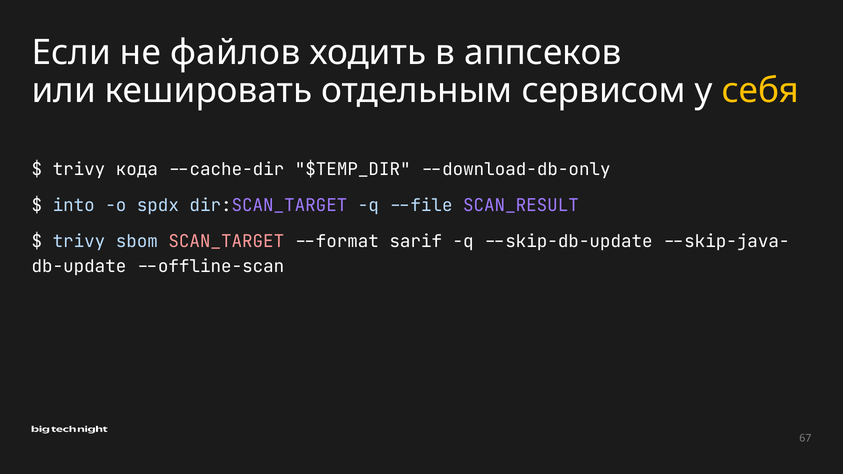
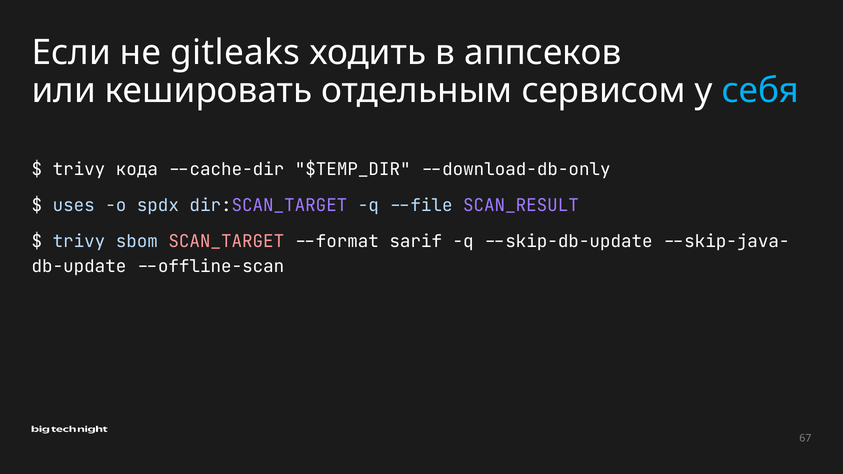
файлов: файлов -> gitleaks (235, 53)
себя colour: yellow -> light blue (760, 91)
into: into -> uses (74, 206)
